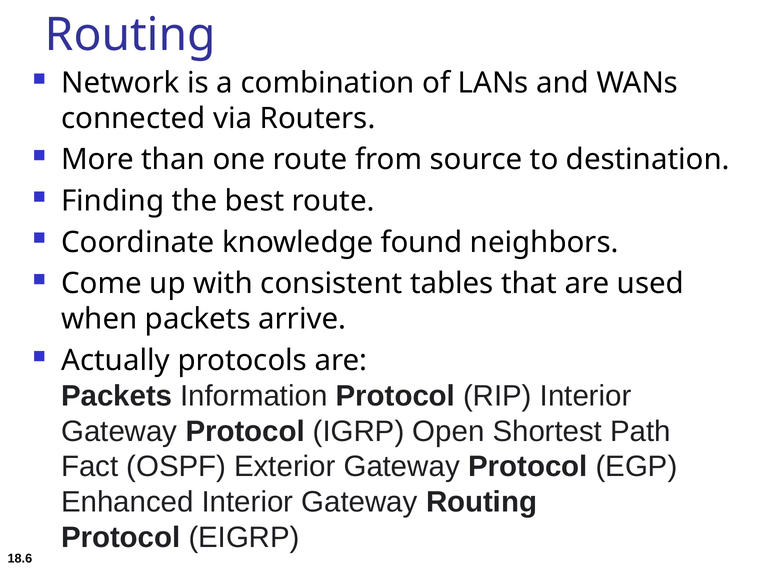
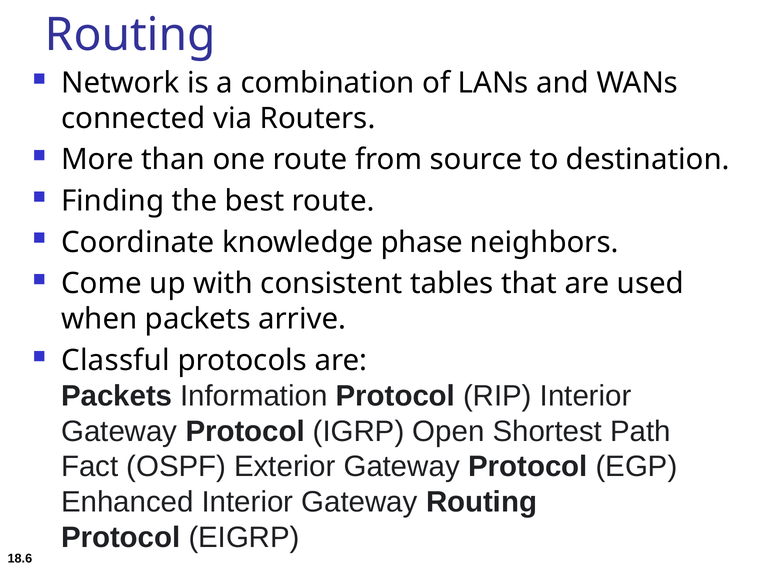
found: found -> phase (422, 242)
Actually: Actually -> Classful (115, 360)
